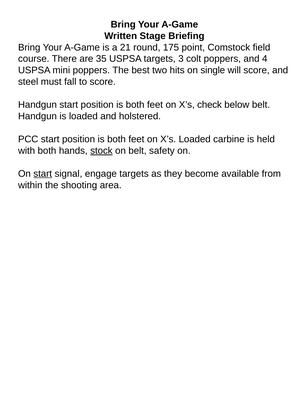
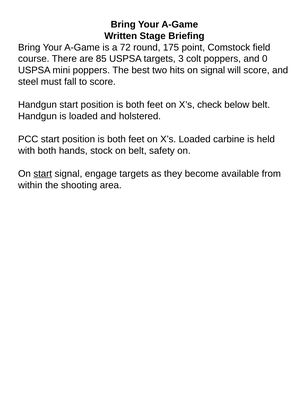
21: 21 -> 72 (125, 47)
35: 35 -> 85 (101, 59)
4: 4 -> 0 (265, 59)
on single: single -> signal (213, 70)
stock underline: present -> none (101, 151)
